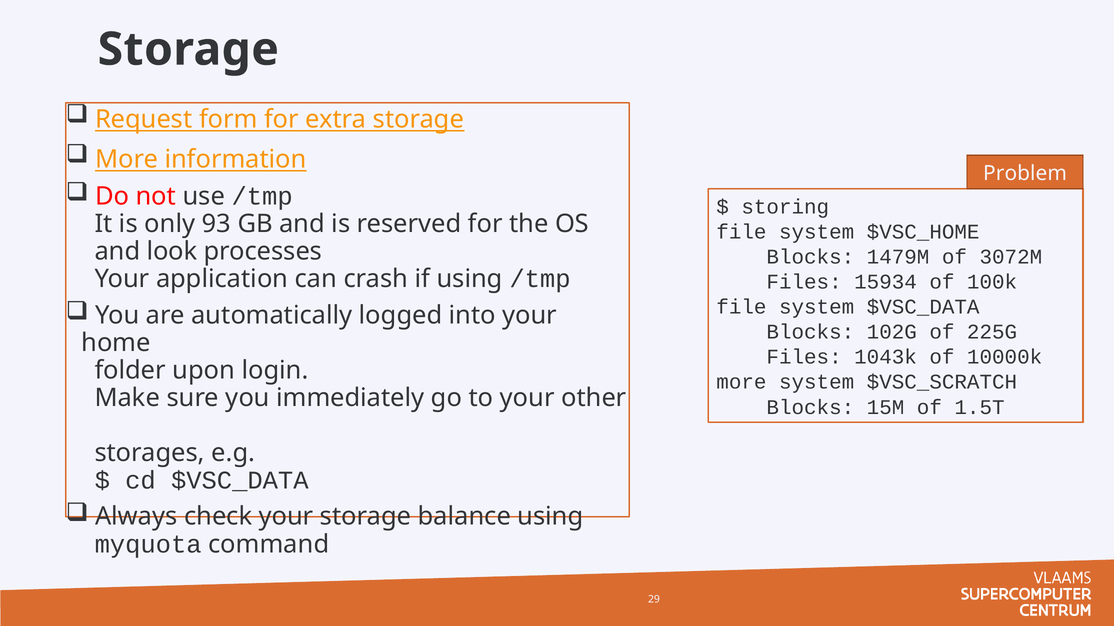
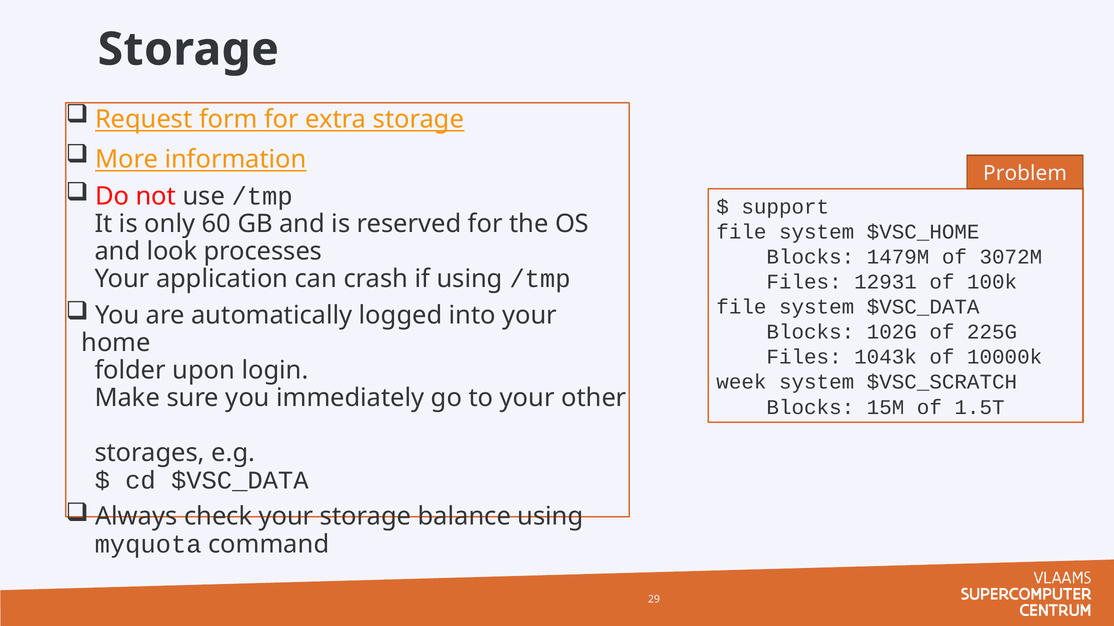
storing: storing -> support (785, 207)
93: 93 -> 60 (216, 224)
15934: 15934 -> 12931 (886, 282)
more: more -> week (741, 382)
